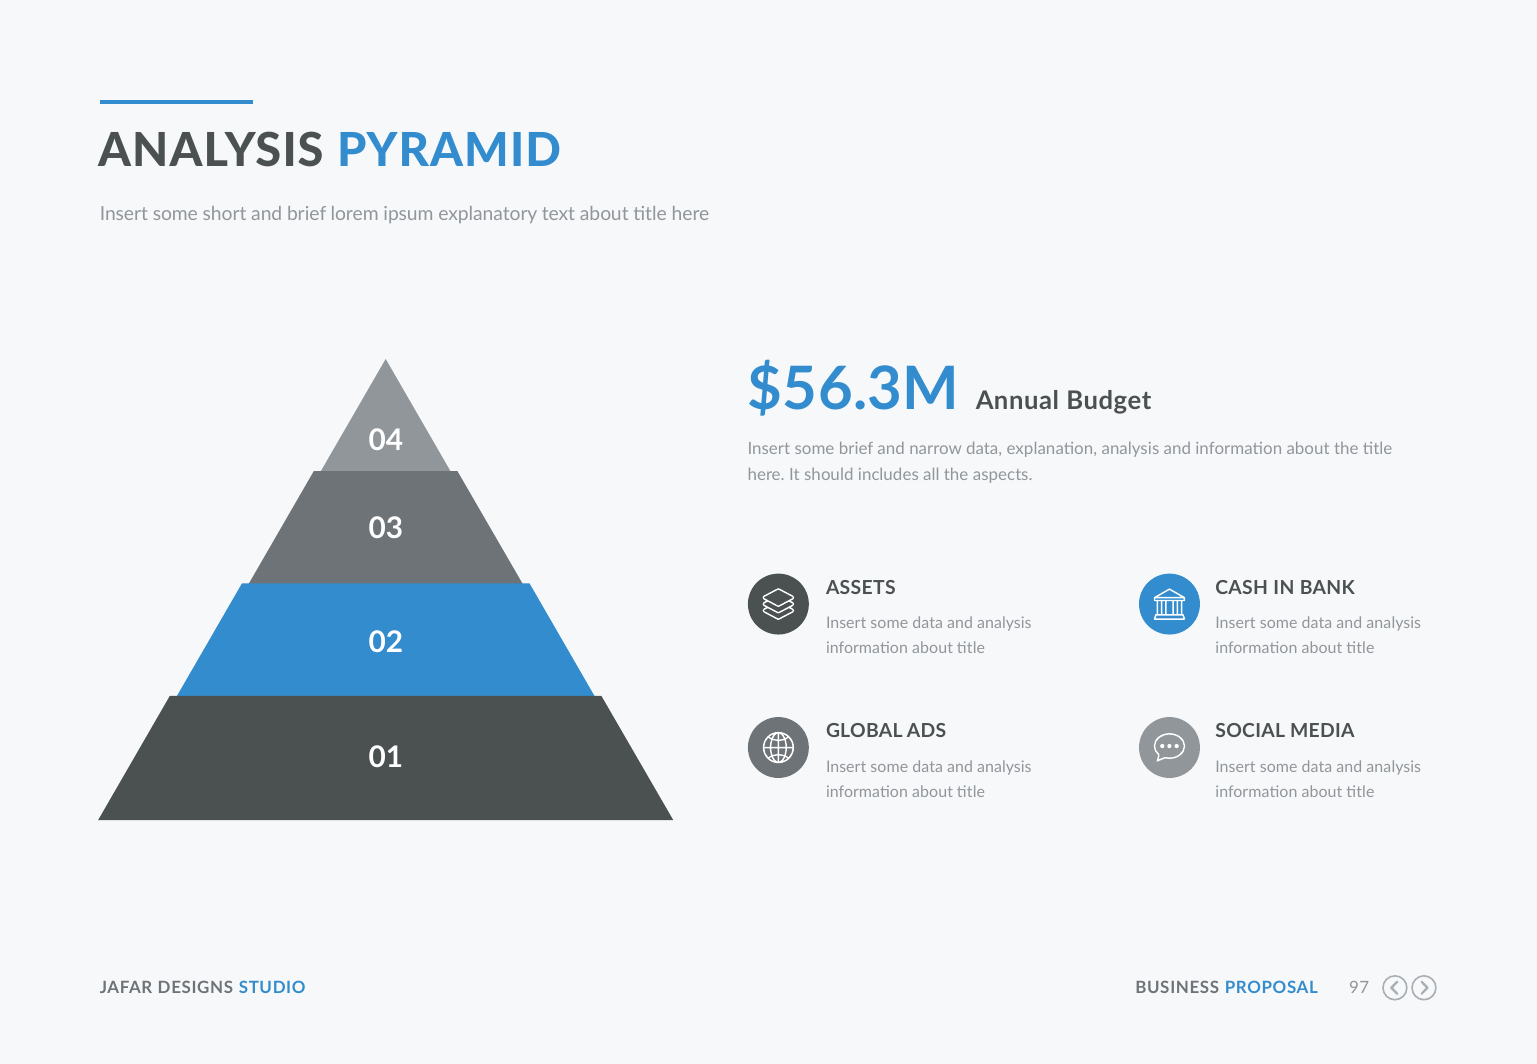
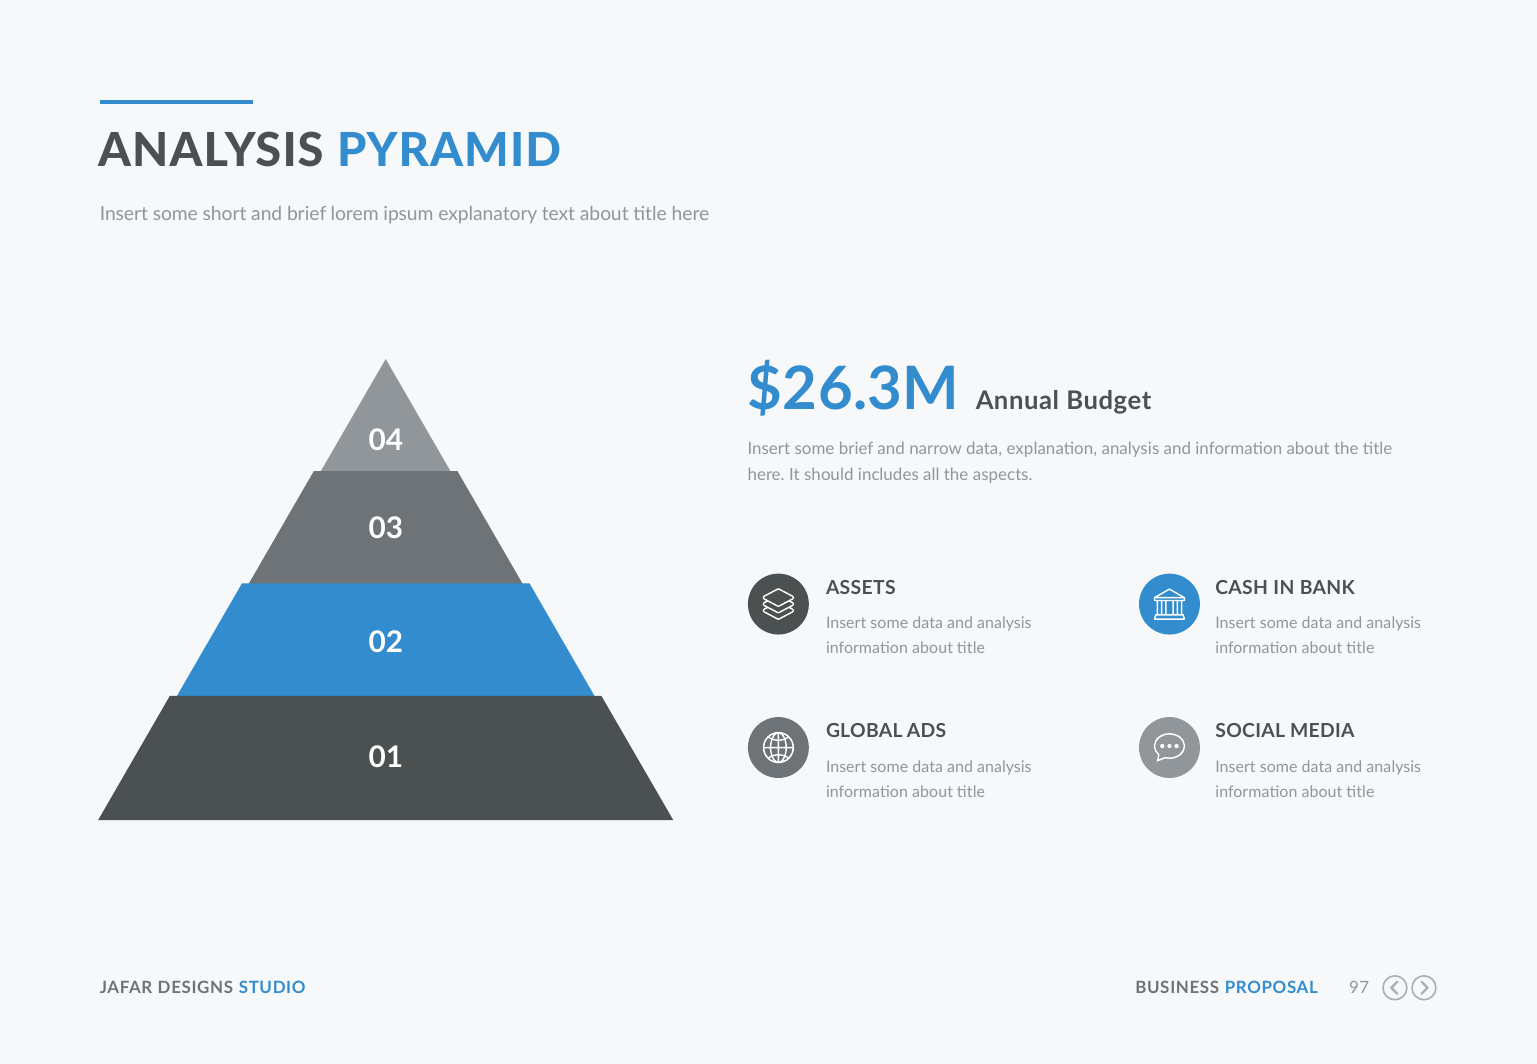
$56.3M: $56.3M -> $26.3M (854, 390)
